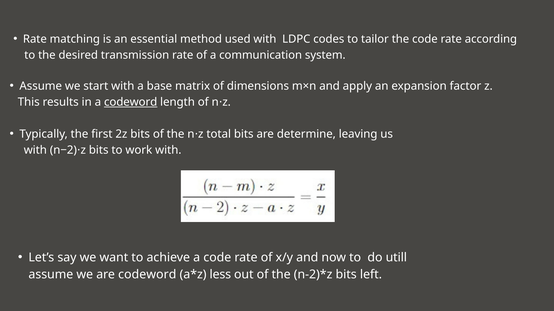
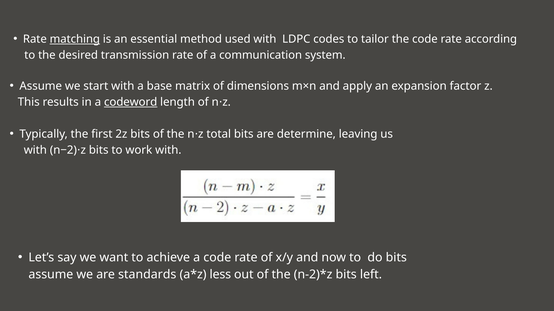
matching underline: none -> present (75, 39)
do utill: utill -> bits (396, 258)
are codeword: codeword -> standards (147, 275)
